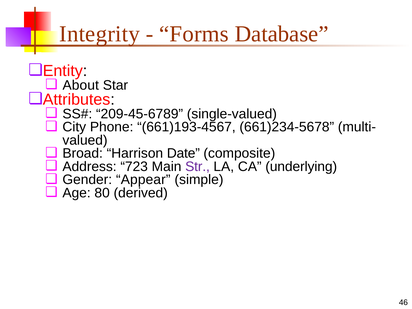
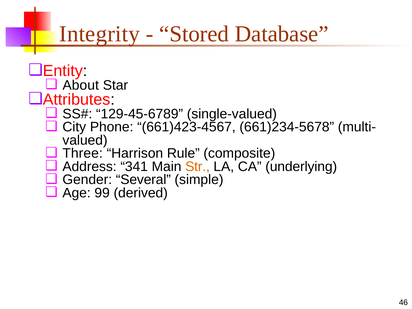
Forms: Forms -> Stored (194, 34)
209-45-6789: 209-45-6789 -> 129-45-6789 (140, 114)
661)193-4567: 661)193-4567 -> 661)423-4567 (186, 127)
Broad: Broad -> Three (83, 153)
Date: Date -> Rule (183, 153)
723: 723 -> 341 (134, 167)
Str colour: purple -> orange (198, 167)
Appear: Appear -> Several (143, 180)
80: 80 -> 99 (102, 193)
